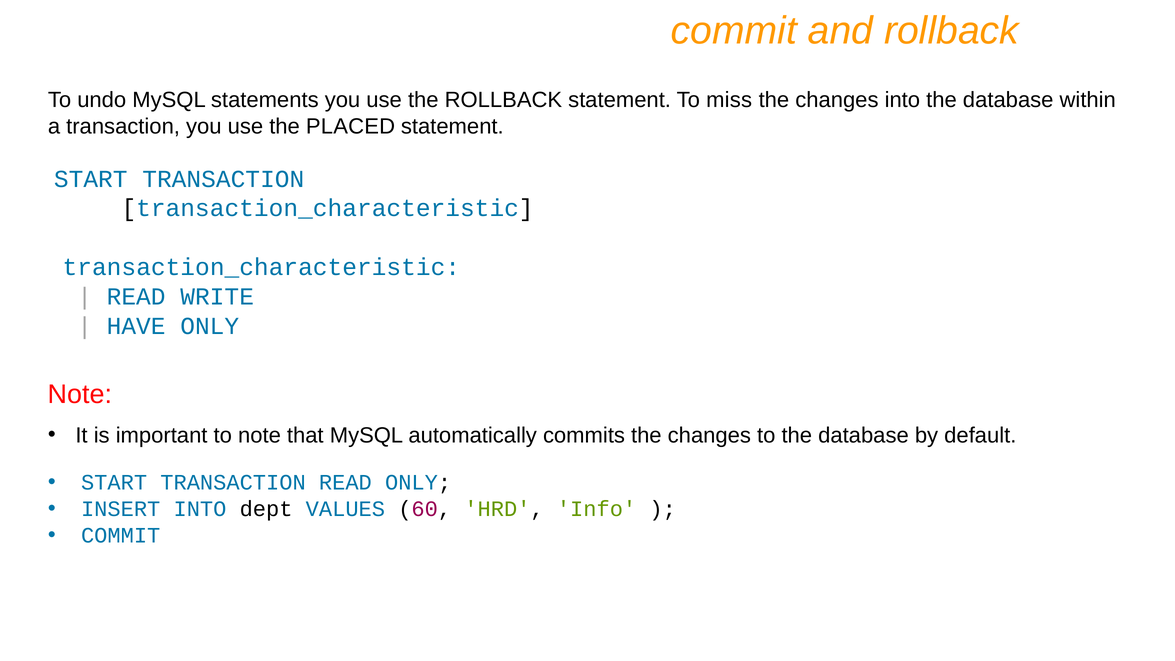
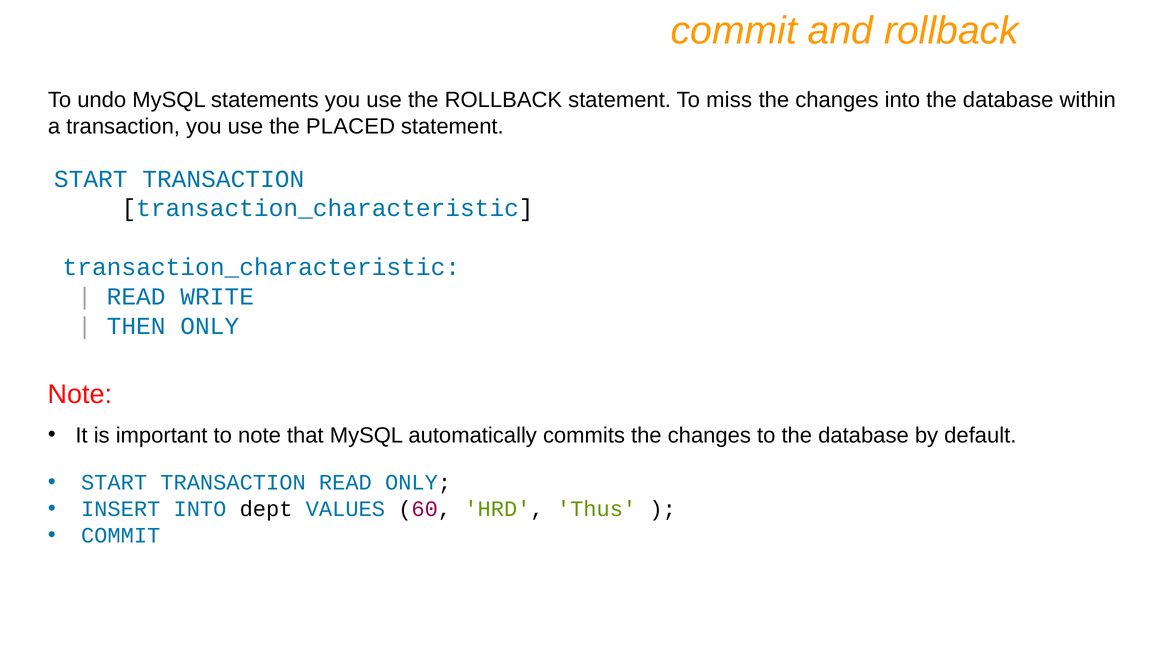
HAVE: HAVE -> THEN (136, 326)
Info: Info -> Thus (597, 509)
